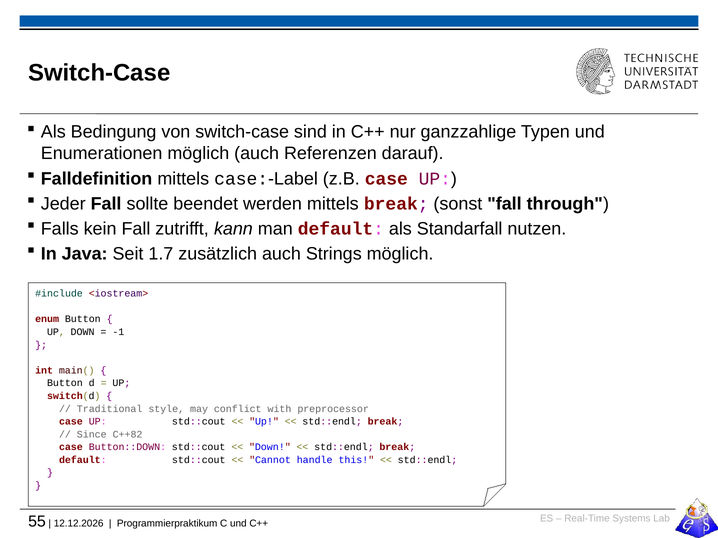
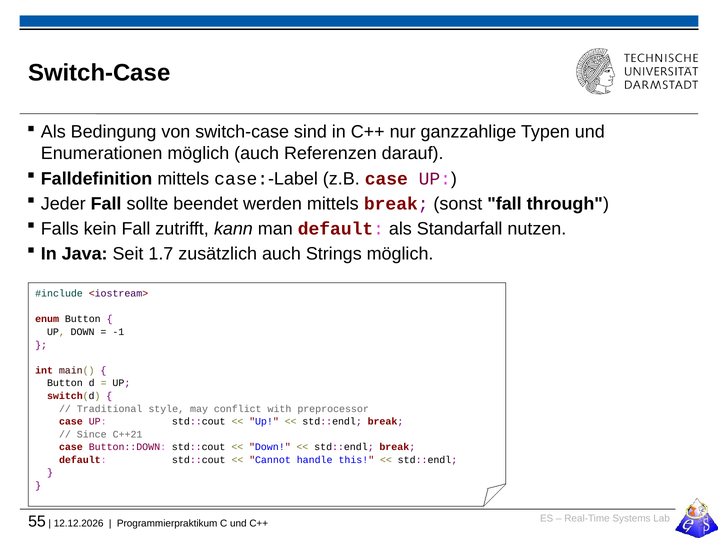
C++82: C++82 -> C++21 (128, 435)
